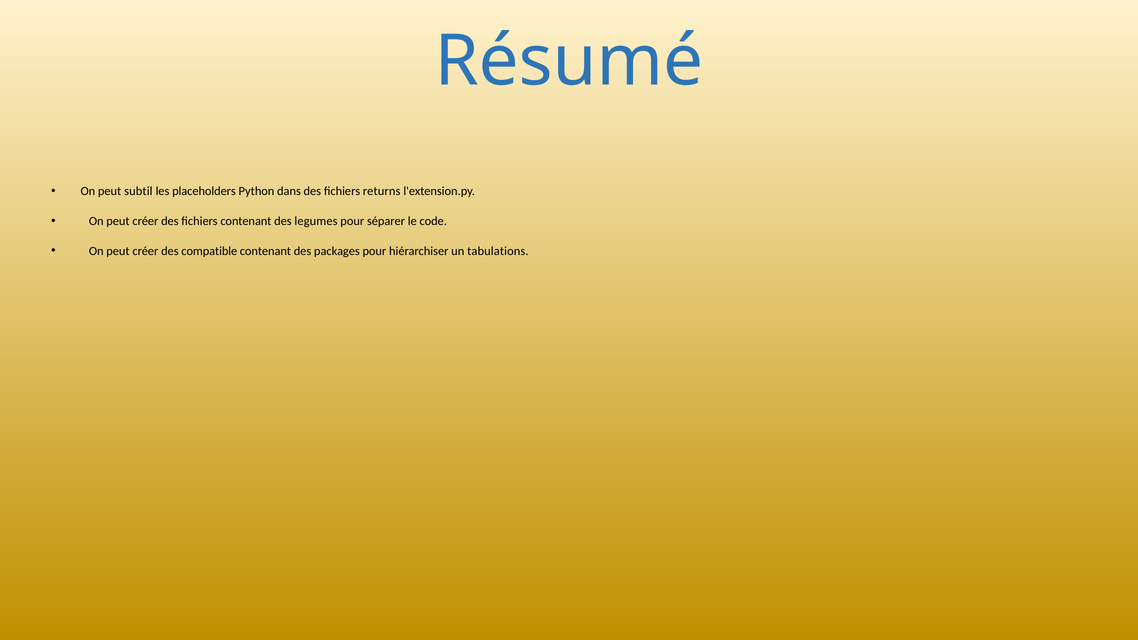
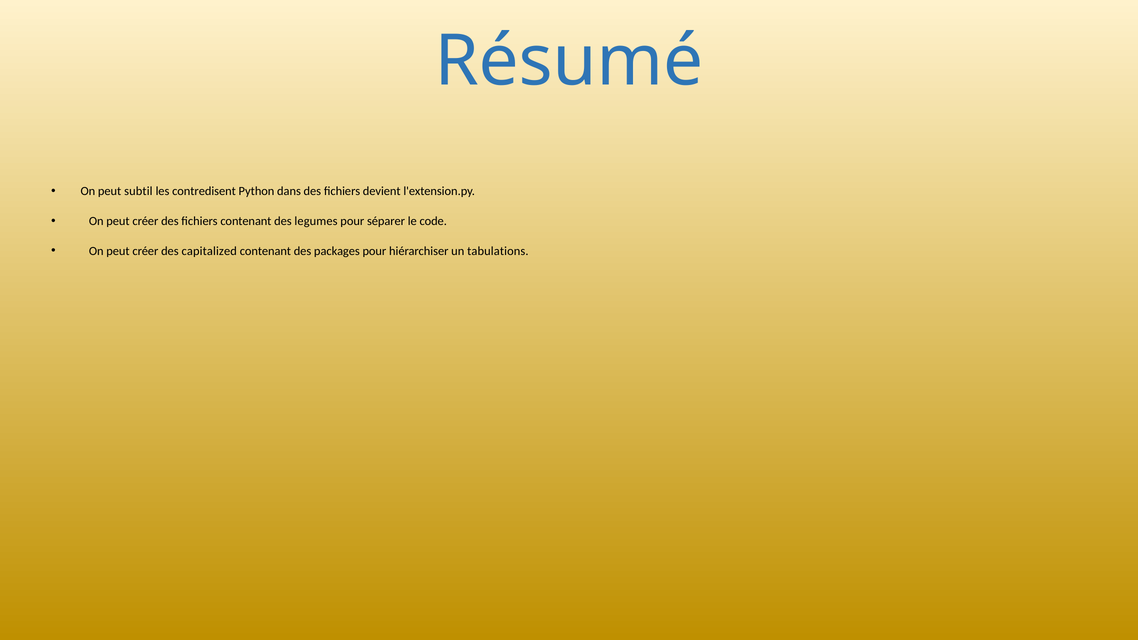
placeholders: placeholders -> contredisent (204, 191)
returns: returns -> devient (382, 191)
compatible: compatible -> capitalized (209, 251)
